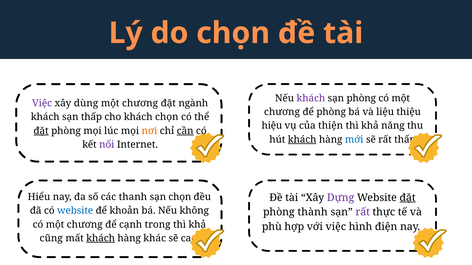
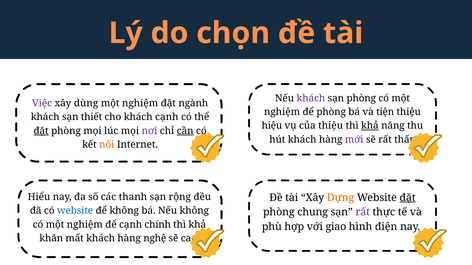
chương: chương -> nghiệm (140, 103)
chương: chương -> nghiệm (282, 112)
liệu: liệu -> tiện (385, 112)
sạn thấp: thấp -> thiết (92, 117)
khách chọn: chọn -> cạnh (167, 117)
của thiện: thiện -> thiệu (331, 126)
khả underline: none -> present (370, 126)
nơi colour: orange -> purple (149, 131)
khách underline: present -> none (302, 140)
mới colour: blue -> purple (354, 140)
nối colour: purple -> orange (107, 145)
sạn chọn: chọn -> rộng (180, 197)
Dựng colour: purple -> orange (341, 198)
để khoản: khoản -> không (124, 211)
thành: thành -> chung (313, 213)
chương: chương -> nghiệm (85, 225)
trong: trong -> chính (158, 225)
với việc: việc -> giao (336, 227)
cũng: cũng -> khăn (51, 239)
khách underline: present -> none (101, 239)
khác: khác -> nghệ (155, 239)
